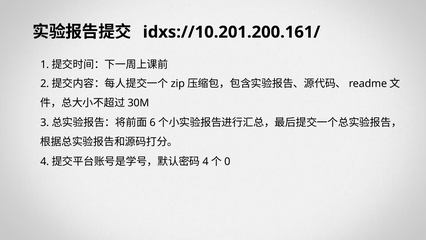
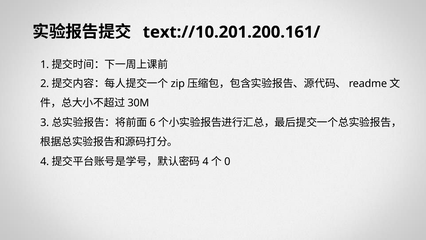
idxs://10.201.200.161/: idxs://10.201.200.161/ -> text://10.201.200.161/ (232, 32)
